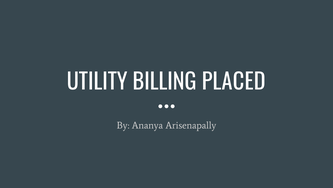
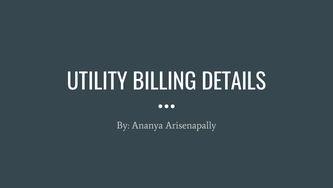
PLACED: PLACED -> DETAILS (234, 82)
